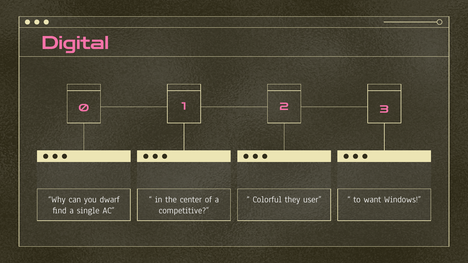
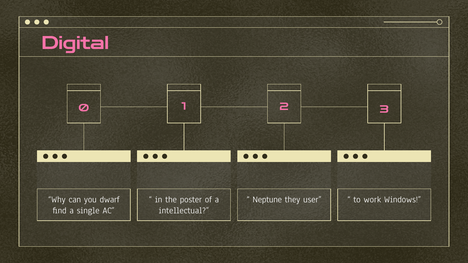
center: center -> poster (191, 200)
Colorful: Colorful -> Neptune (267, 200)
want: want -> work (372, 200)
competitive: competitive -> intellectual (184, 211)
